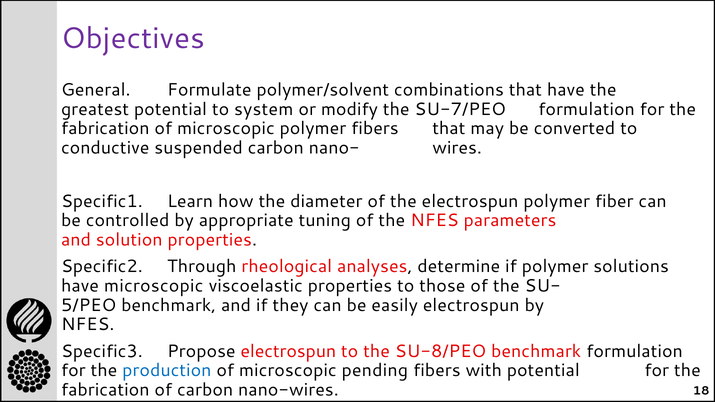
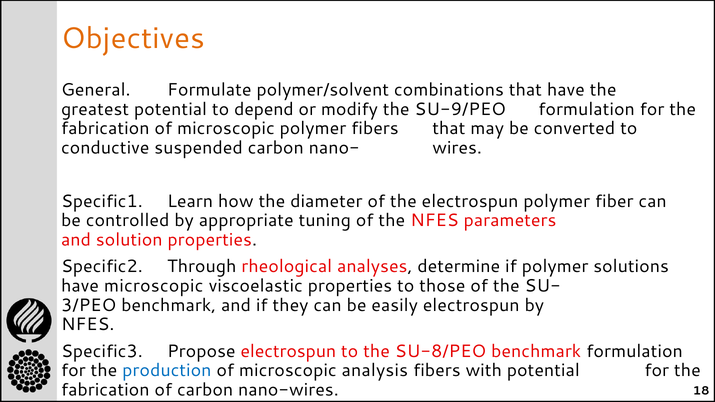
Objectives colour: purple -> orange (133, 39)
system: system -> depend (264, 109)
SU-7/PEO: SU-7/PEO -> SU-9/PEO (460, 109)
5/PEO: 5/PEO -> 3/PEO (89, 305)
pending: pending -> analysis (375, 371)
